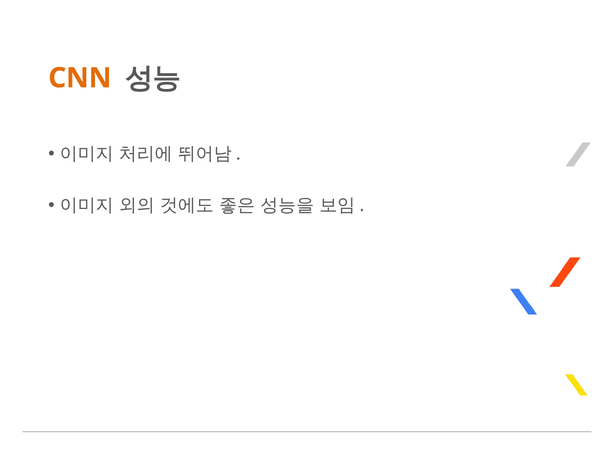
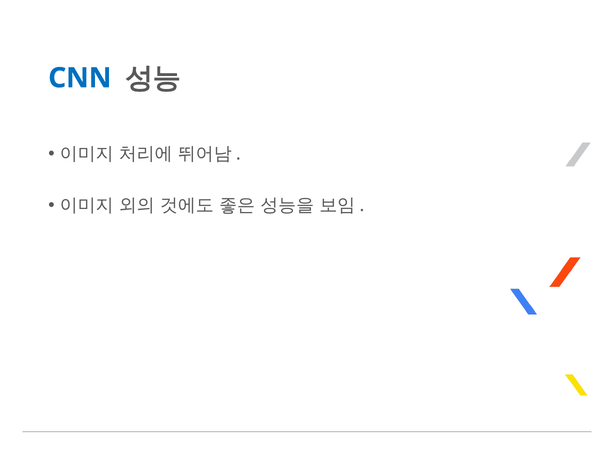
CNN colour: orange -> blue (80, 78)
